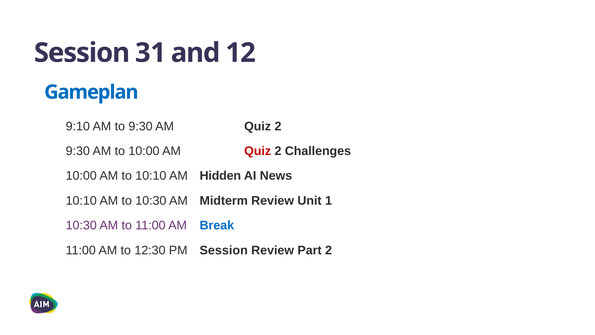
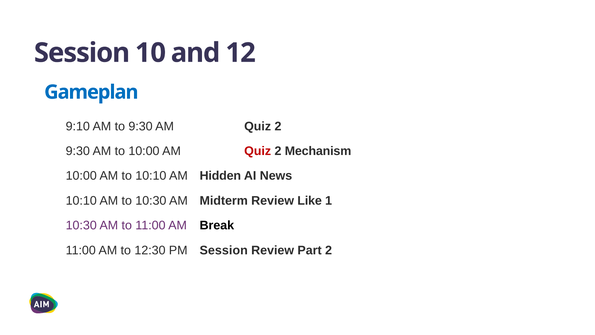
31: 31 -> 10 (151, 53)
Challenges: Challenges -> Mechanism (318, 151)
Unit: Unit -> Like (310, 201)
Break colour: blue -> black (217, 225)
